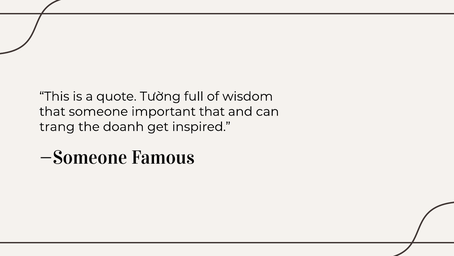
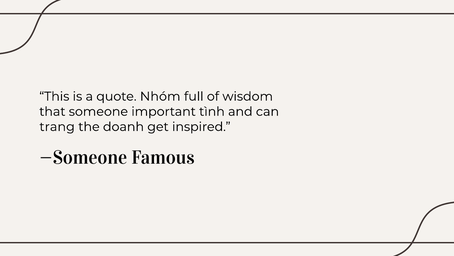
Tường: Tường -> Nhóm (160, 96)
important that: that -> tình (212, 111)
